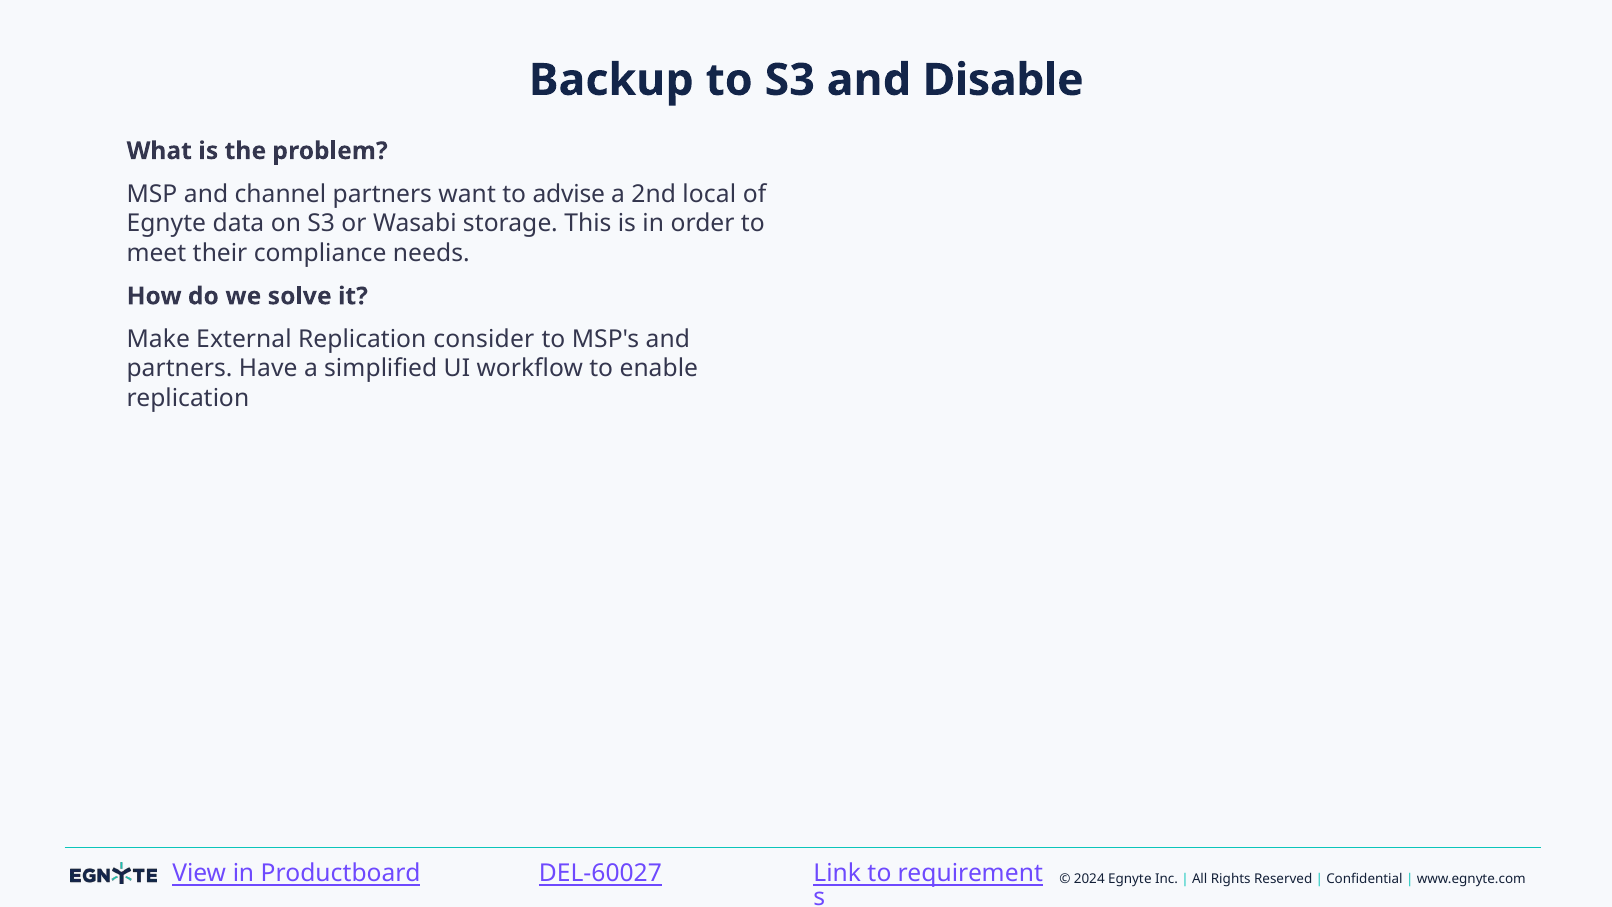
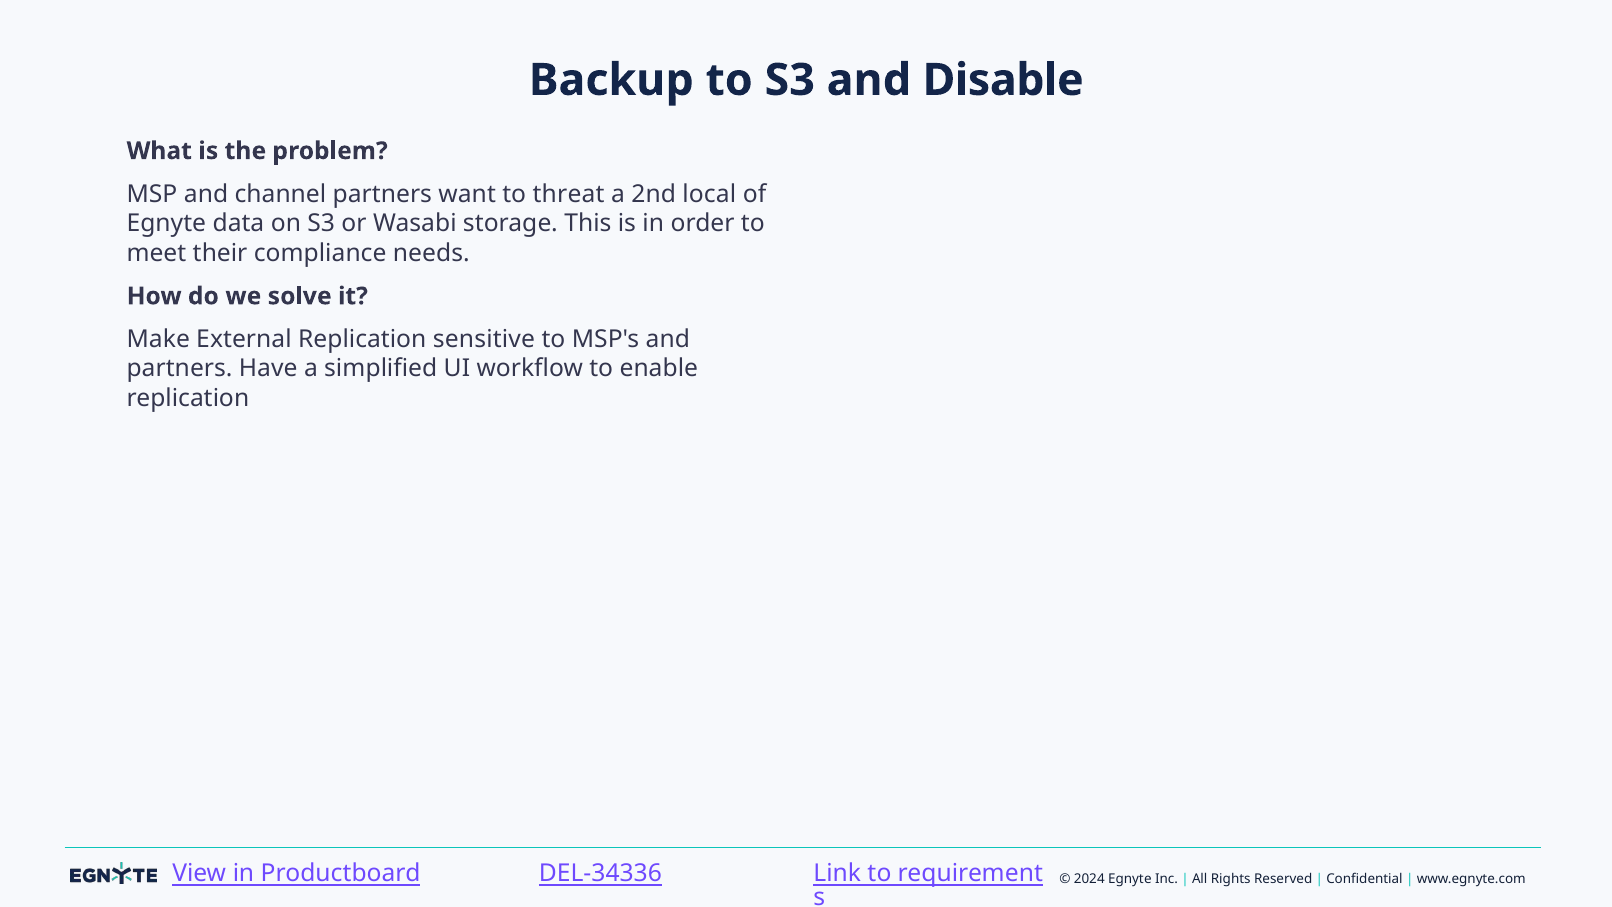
advise: advise -> threat (569, 194)
consider: consider -> sensitive (484, 339)
DEL-60027: DEL-60027 -> DEL-34336 (600, 873)
